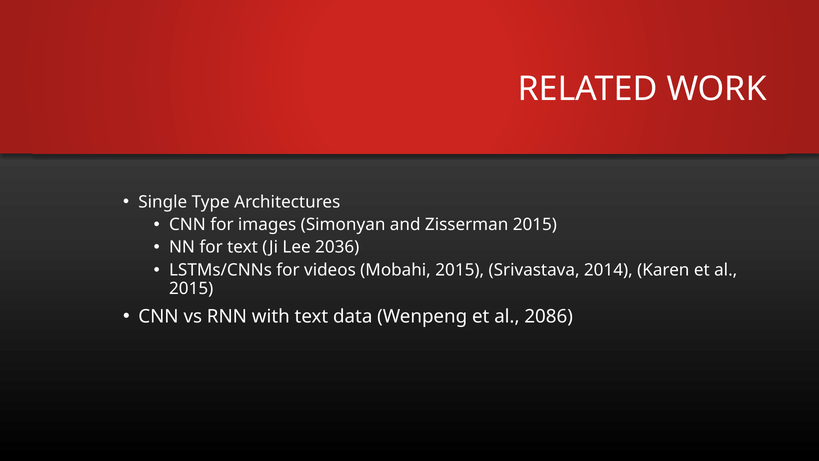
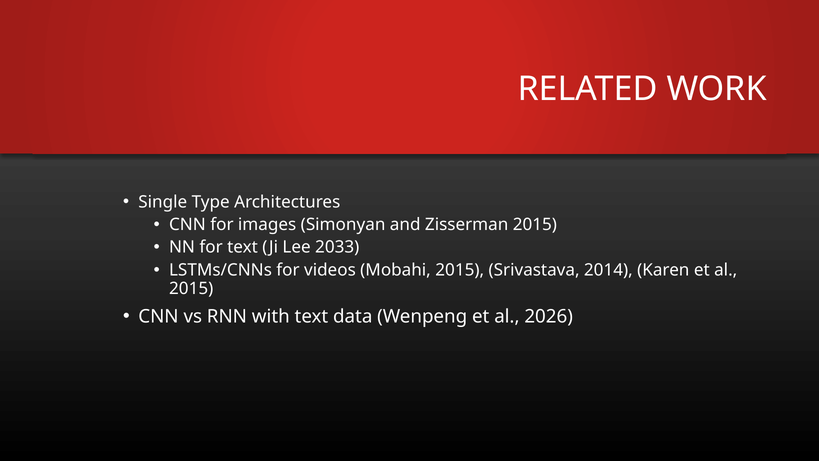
2036: 2036 -> 2033 (337, 247)
2086: 2086 -> 2026 (549, 316)
